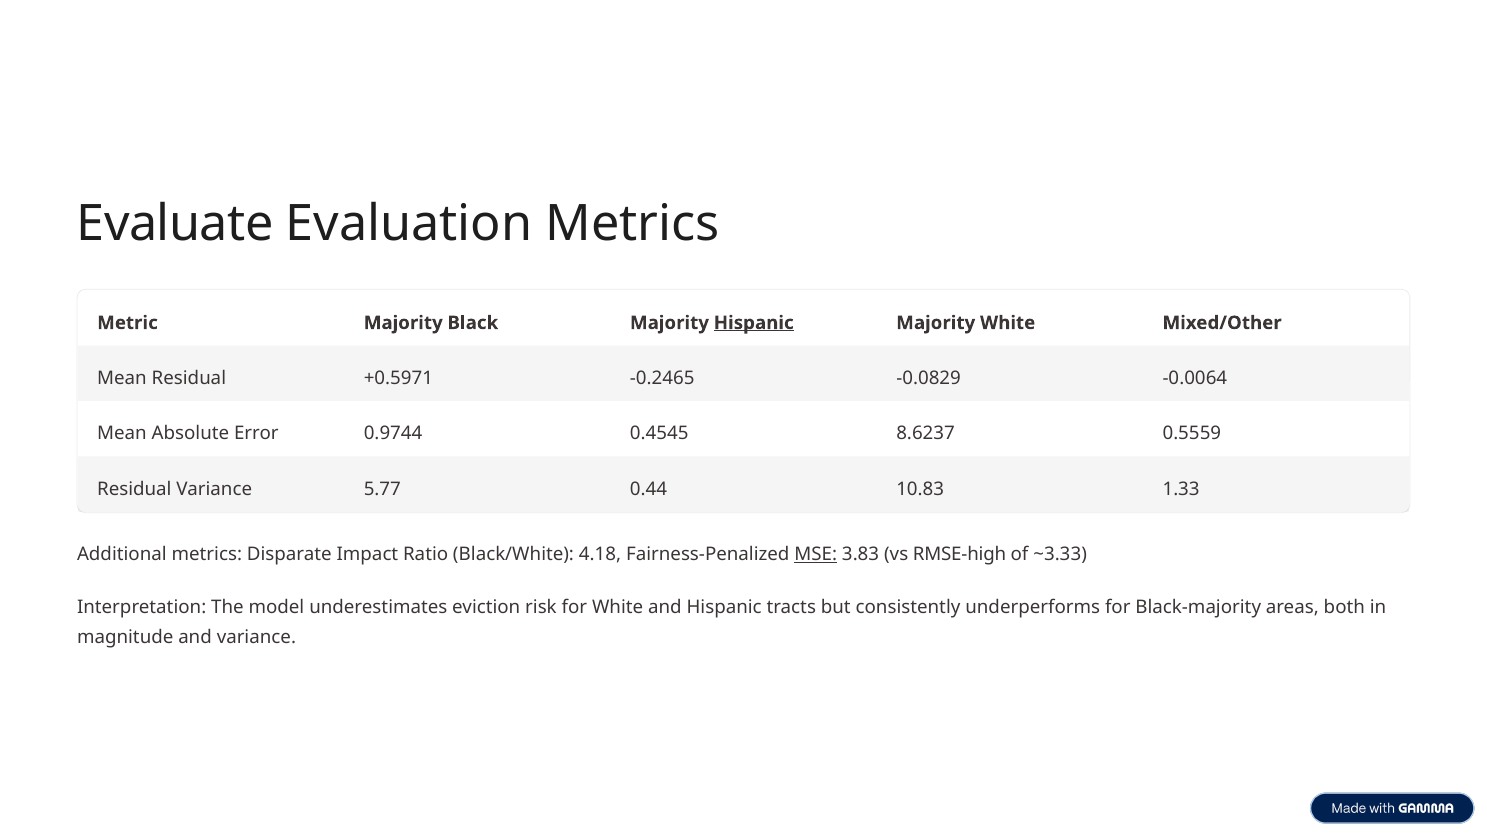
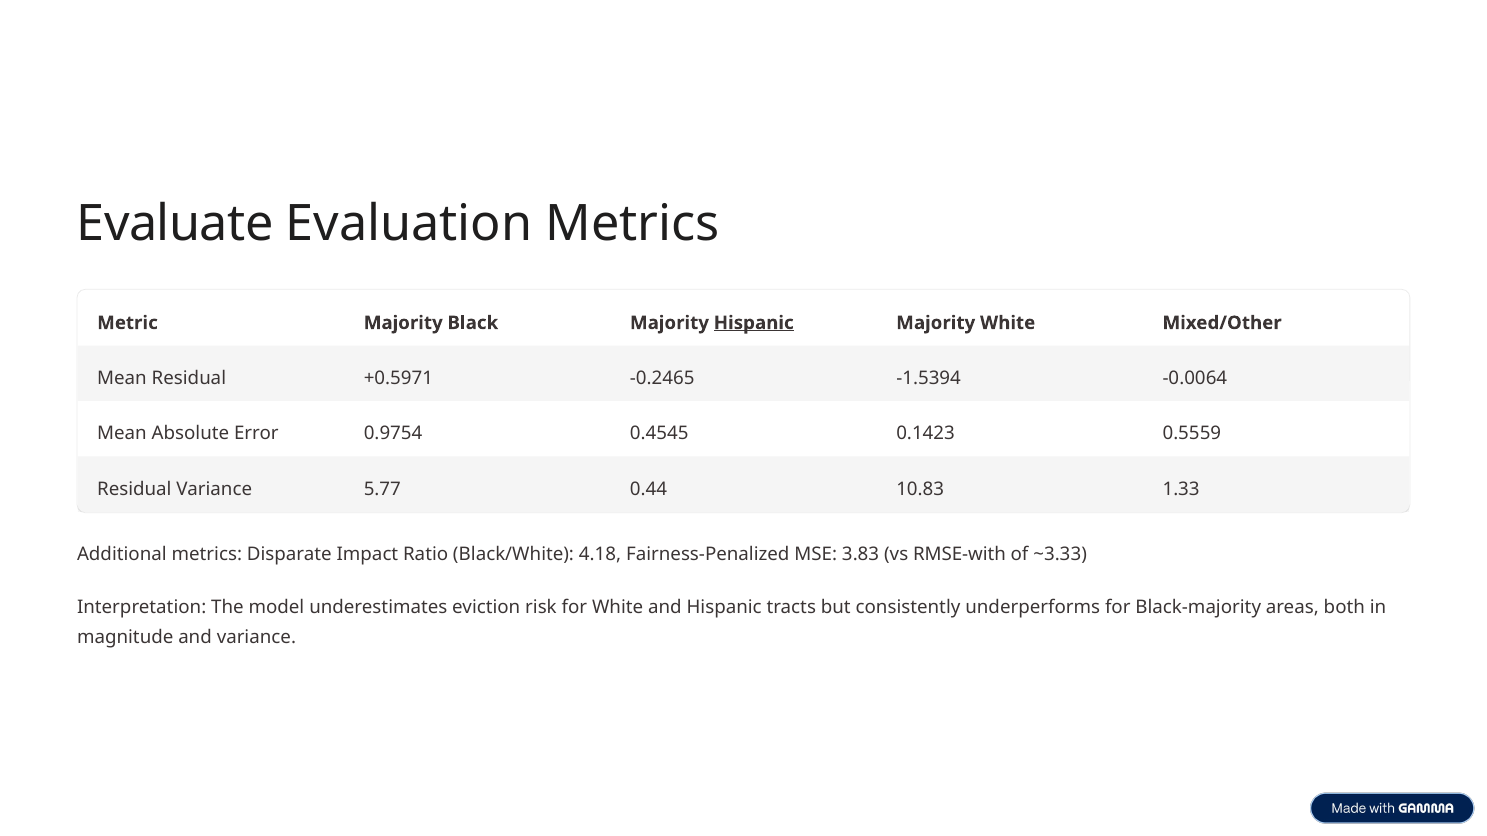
-0.0829: -0.0829 -> -1.5394 (929, 378)
0.9744: 0.9744 -> 0.9754 (393, 434)
8.6237: 8.6237 -> 0.1423 (926, 434)
MSE underline: present -> none (816, 555)
RMSE-high: RMSE-high -> RMSE-with (959, 555)
